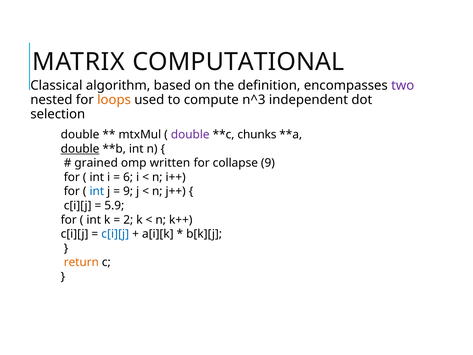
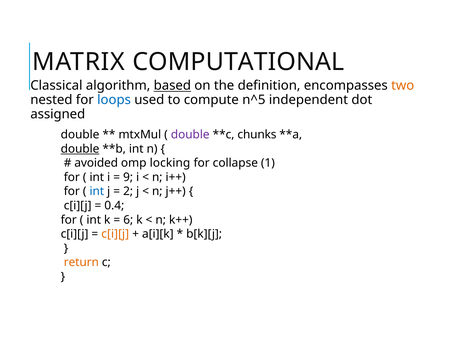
based underline: none -> present (172, 86)
two colour: purple -> orange (403, 86)
loops colour: orange -> blue (114, 100)
n^3: n^3 -> n^5 (254, 100)
selection: selection -> assigned (58, 114)
grained: grained -> avoided (96, 163)
written: written -> locking (170, 163)
collapse 9: 9 -> 1 (268, 163)
6: 6 -> 9 (128, 177)
9: 9 -> 2 (128, 191)
5.9: 5.9 -> 0.4 (114, 205)
2: 2 -> 6 (128, 220)
c[i][j colour: blue -> orange (115, 234)
